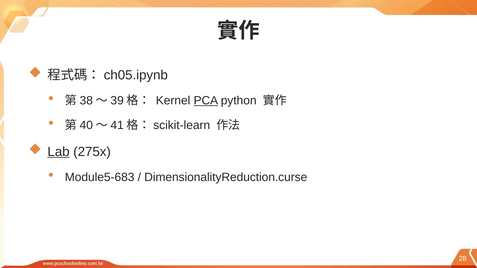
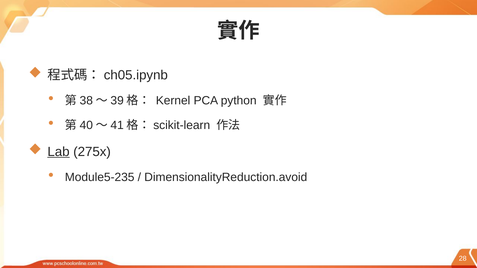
PCA underline: present -> none (206, 101)
Module5-683: Module5-683 -> Module5-235 (100, 177)
DimensionalityReduction.curse: DimensionalityReduction.curse -> DimensionalityReduction.avoid (226, 177)
